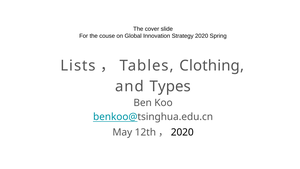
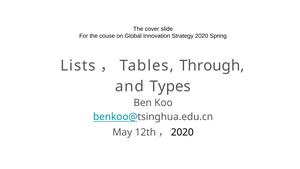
Clothing: Clothing -> Through (212, 66)
